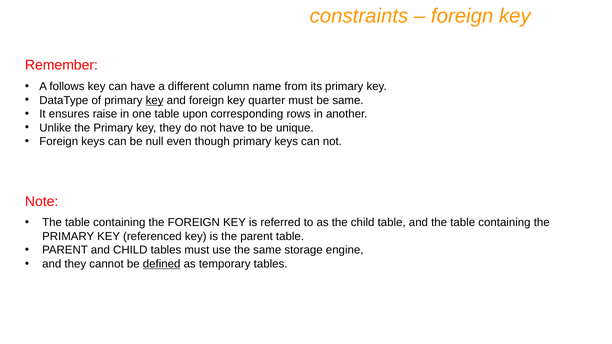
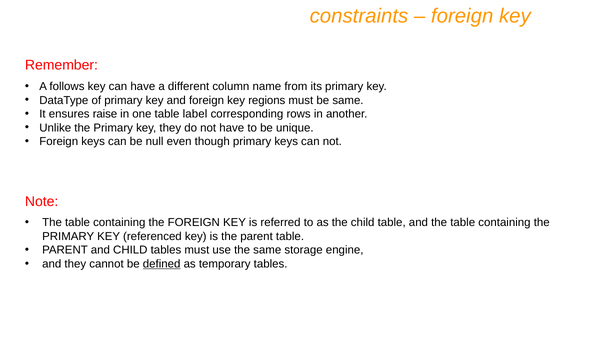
key underline: present -> none (155, 100)
quarter: quarter -> regions (267, 100)
upon: upon -> label (195, 114)
